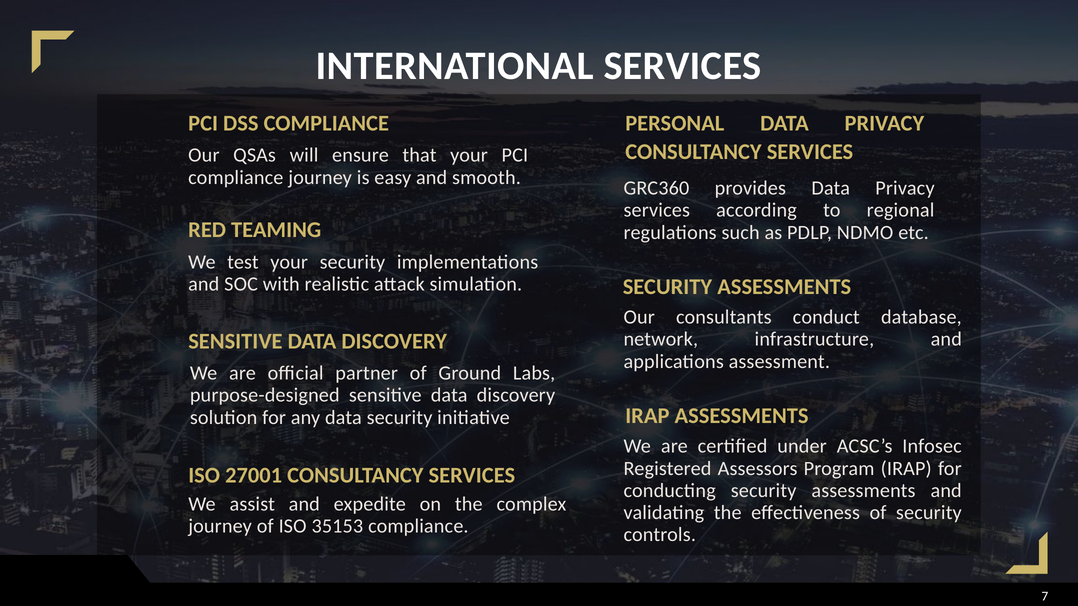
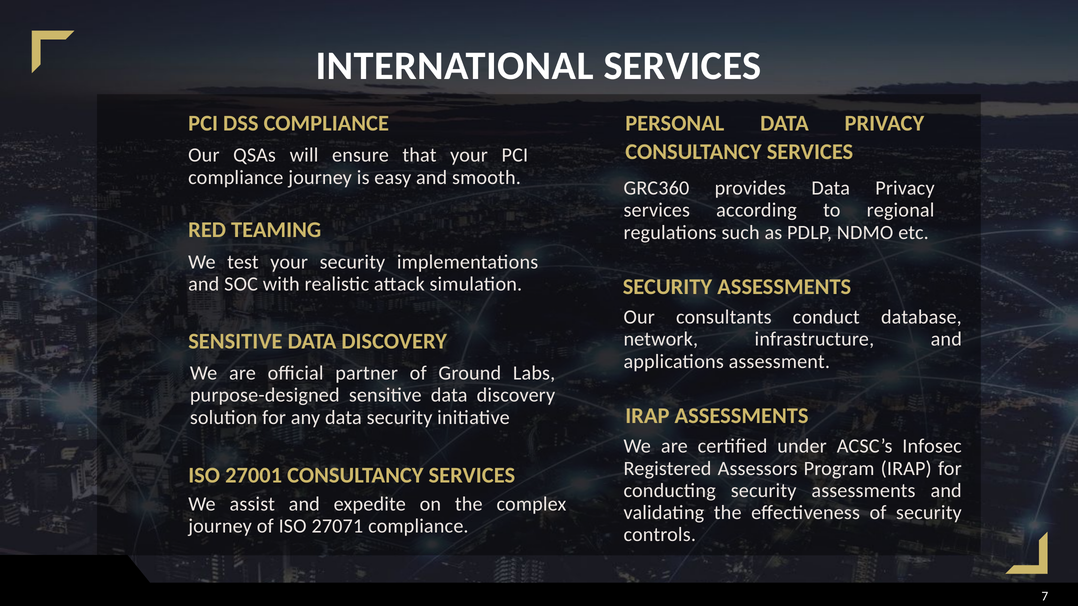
35153: 35153 -> 27071 (337, 526)
